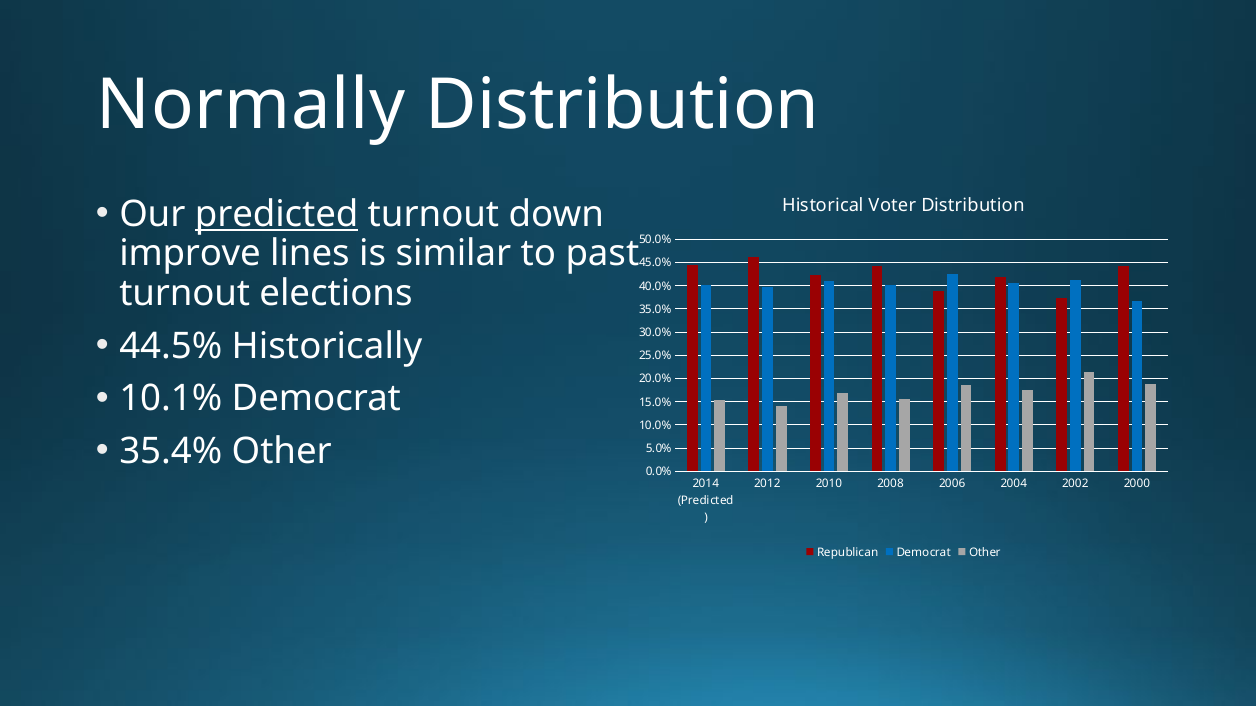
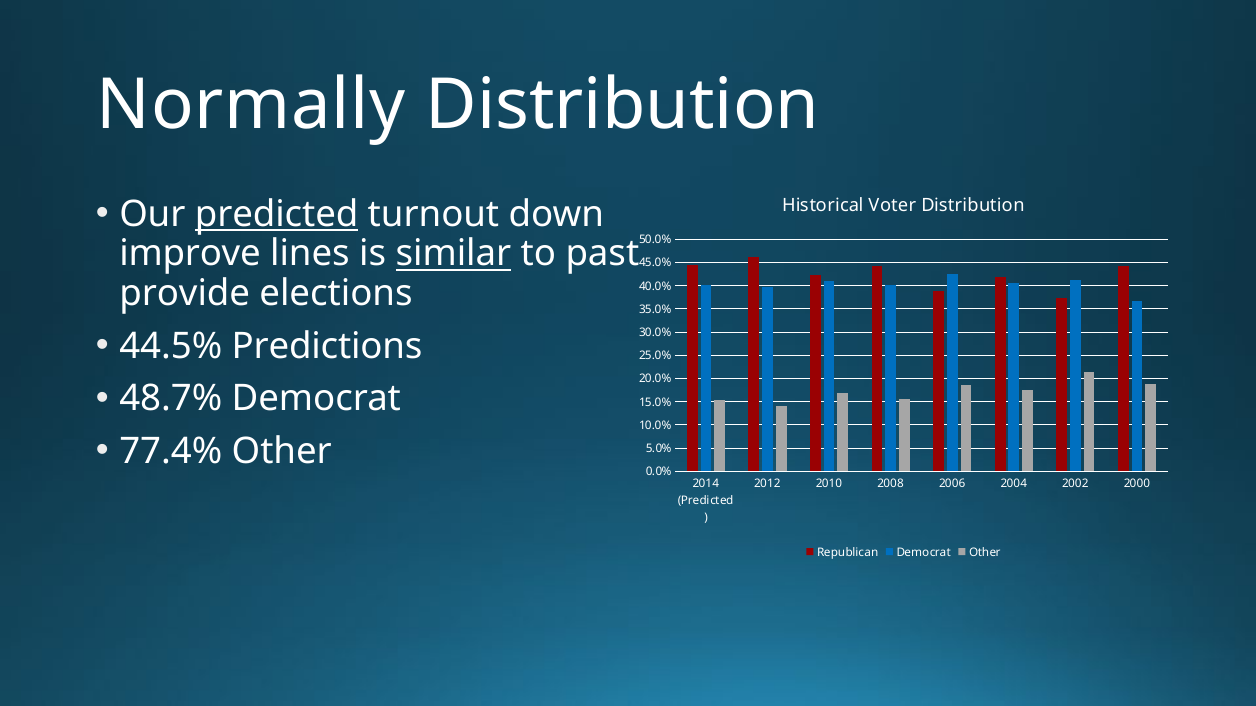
similar underline: none -> present (453, 254)
turnout: turnout -> provide (185, 294)
Historically: Historically -> Predictions (327, 346)
10.1%: 10.1% -> 48.7% (171, 399)
35.4%: 35.4% -> 77.4% (171, 452)
